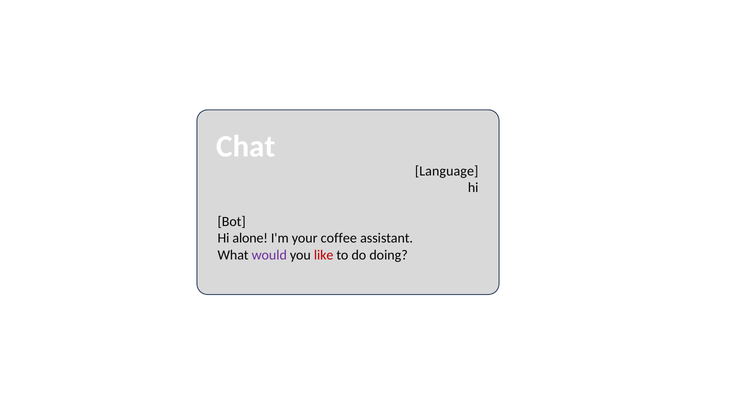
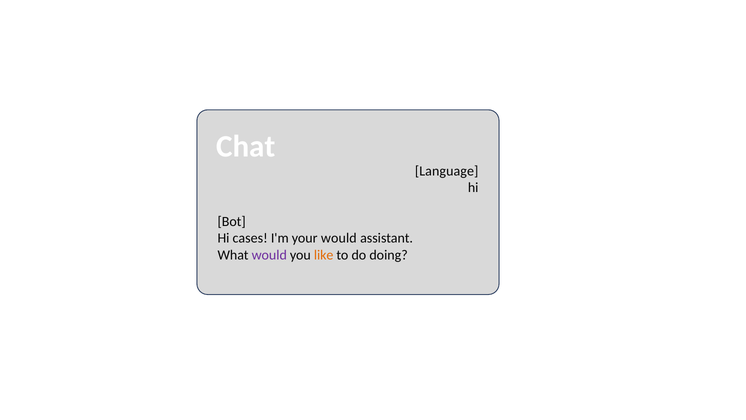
alone: alone -> cases (250, 238)
your coffee: coffee -> would (339, 238)
like colour: red -> orange (324, 255)
